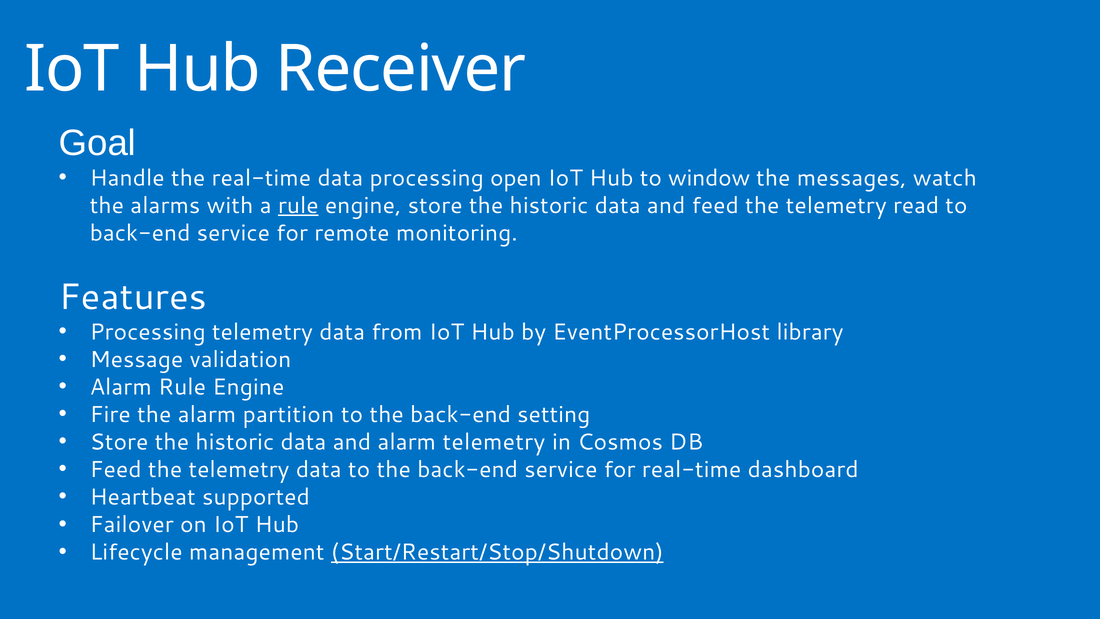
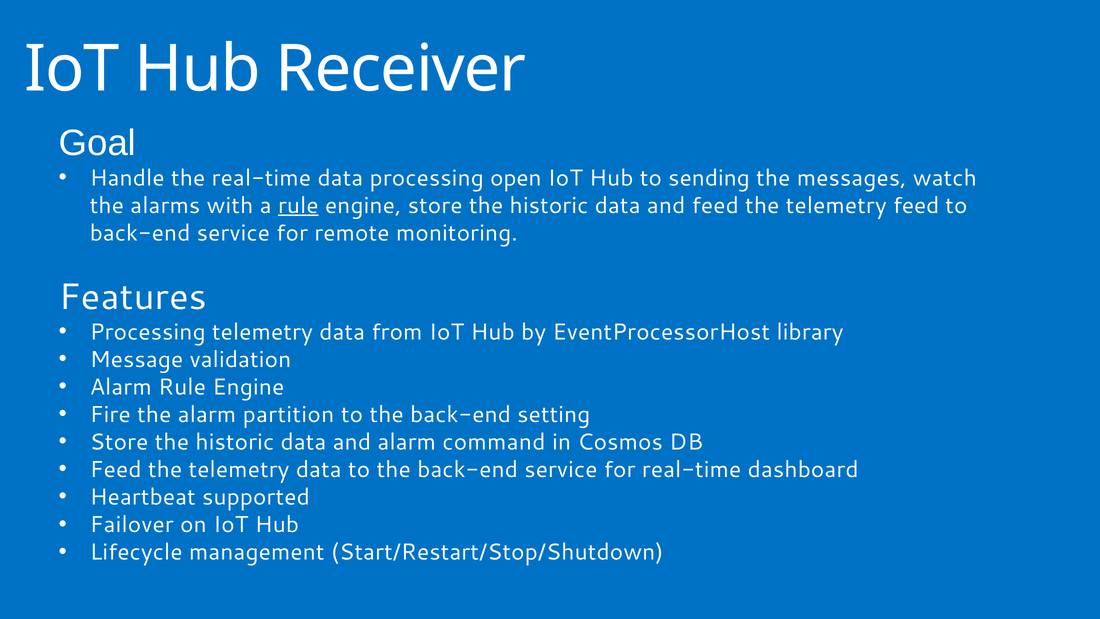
window: window -> sending (709, 178)
telemetry read: read -> feed (916, 205)
alarm telemetry: telemetry -> command (494, 442)
Start/Restart/Stop/Shutdown underline: present -> none (497, 552)
